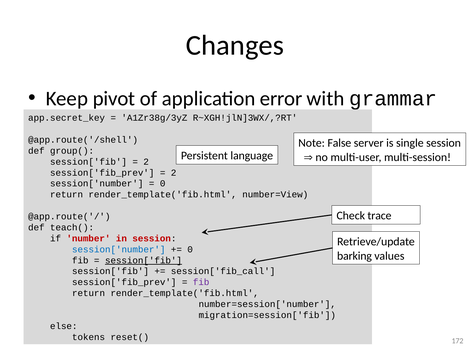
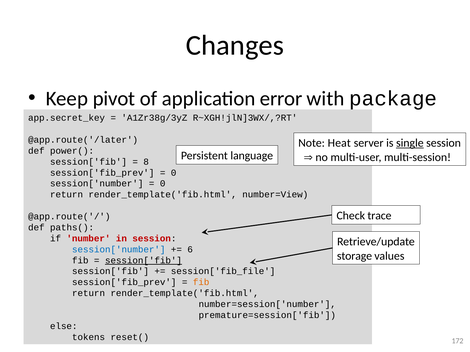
grammar: grammar -> package (393, 99)
@app.route('/shell: @app.route('/shell -> @app.route('/later (83, 140)
False: False -> Heat (339, 143)
single underline: none -> present (410, 143)
group(: group( -> power( (72, 151)
2: 2 -> 8 (146, 162)
2: 2 -> 0 (174, 173)
teach(: teach( -> paths( (72, 228)
0: 0 -> 6 (190, 250)
barking: barking -> storage (354, 256)
session['fib_call: session['fib_call -> session['fib_file (223, 272)
fib colour: purple -> orange (201, 283)
migration=session['fib: migration=session['fib -> premature=session['fib (267, 316)
